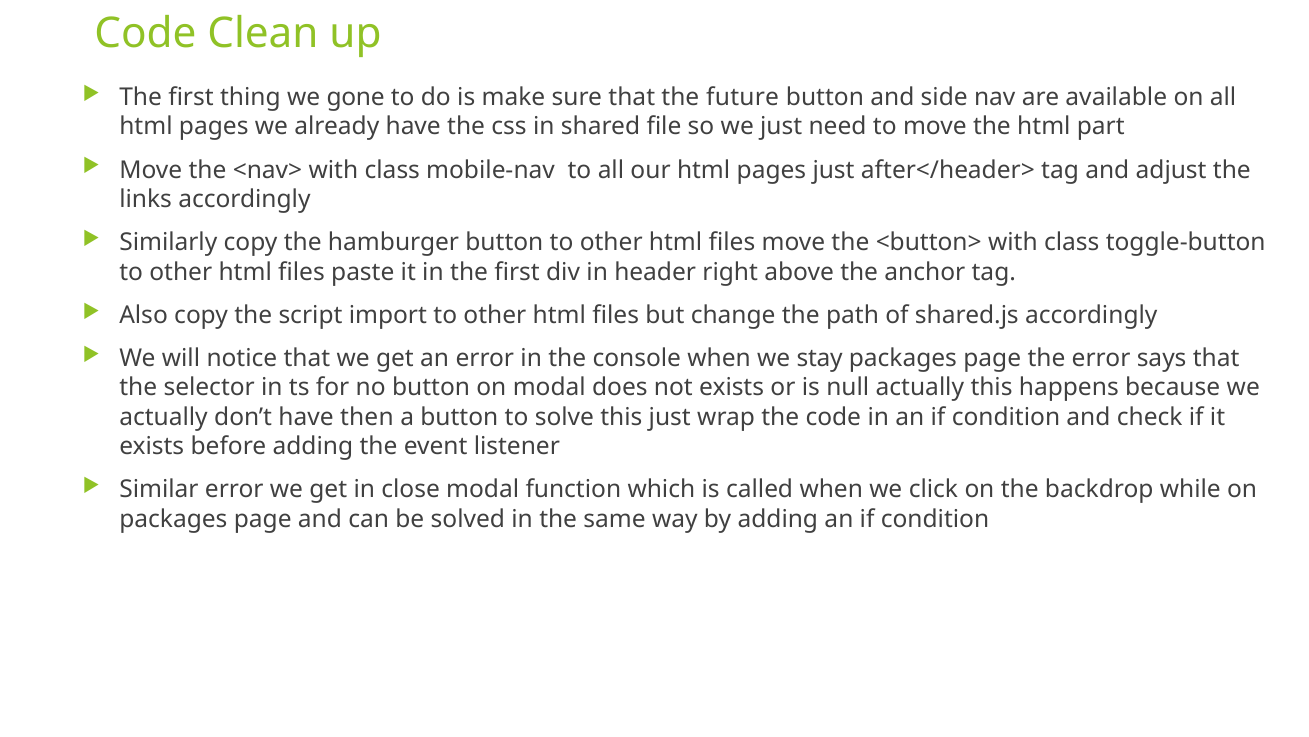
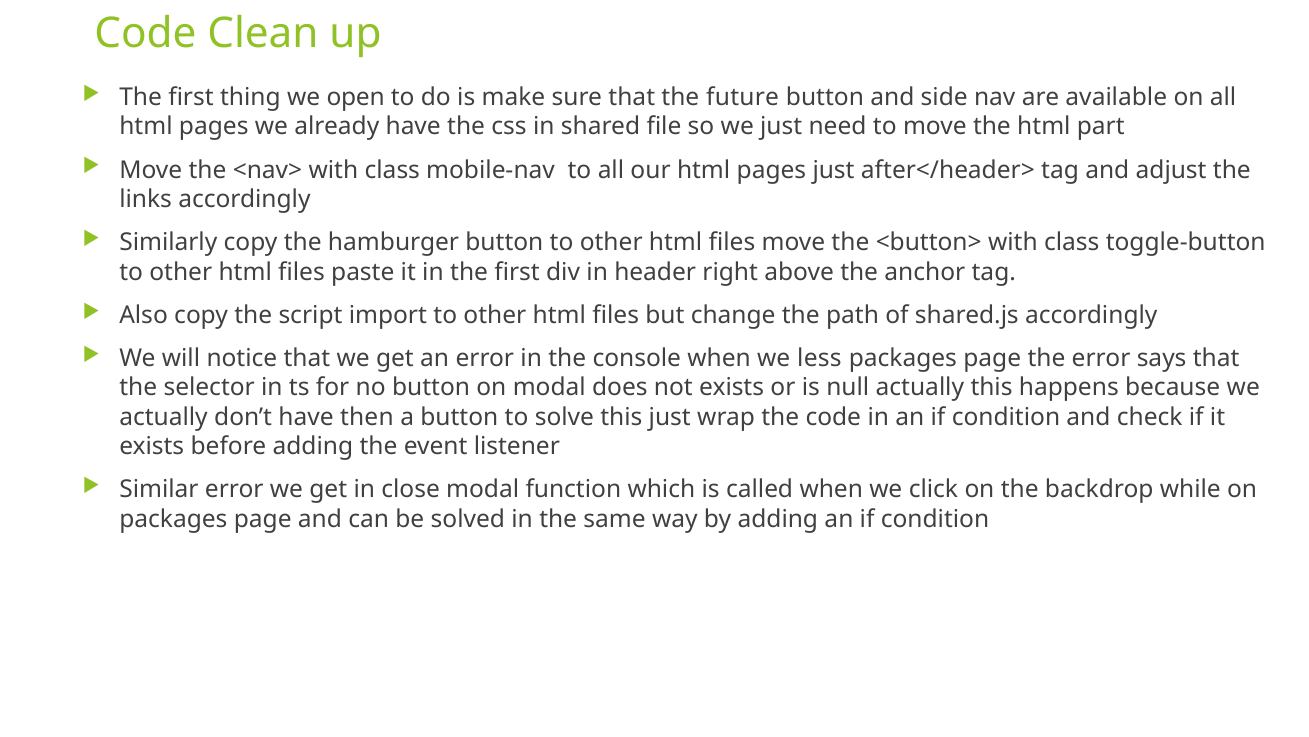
gone: gone -> open (356, 97)
stay: stay -> less (819, 358)
